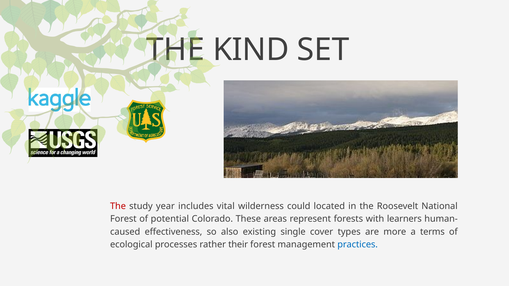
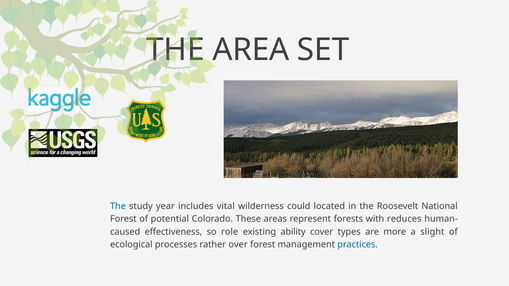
KIND: KIND -> AREA (251, 50)
The colour: red -> blue (118, 206)
learners: learners -> reduces (404, 219)
also: also -> role (230, 232)
single: single -> ability (293, 232)
terms: terms -> slight (432, 232)
their: their -> over (238, 245)
